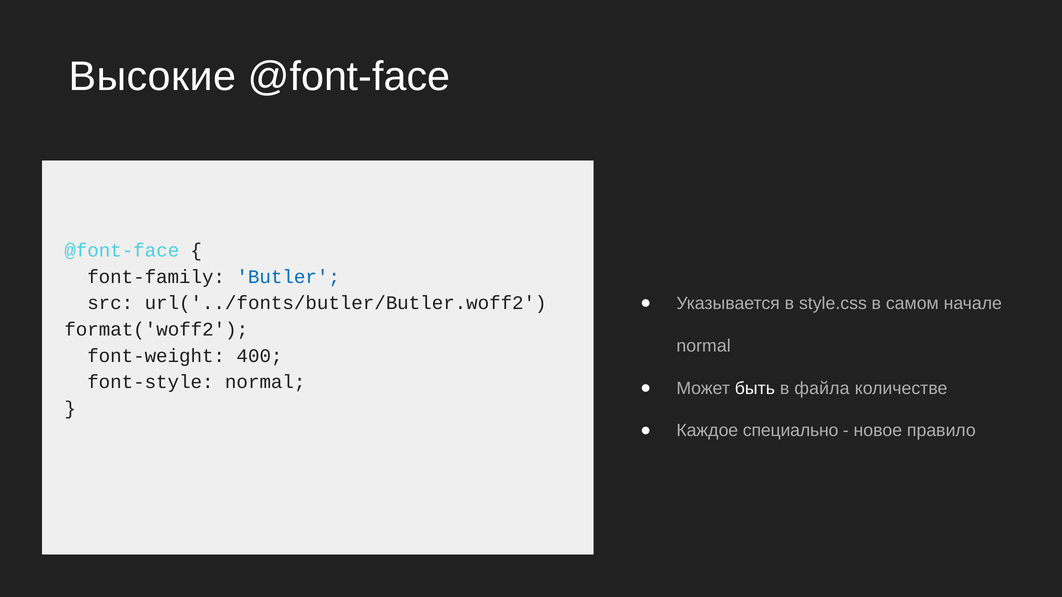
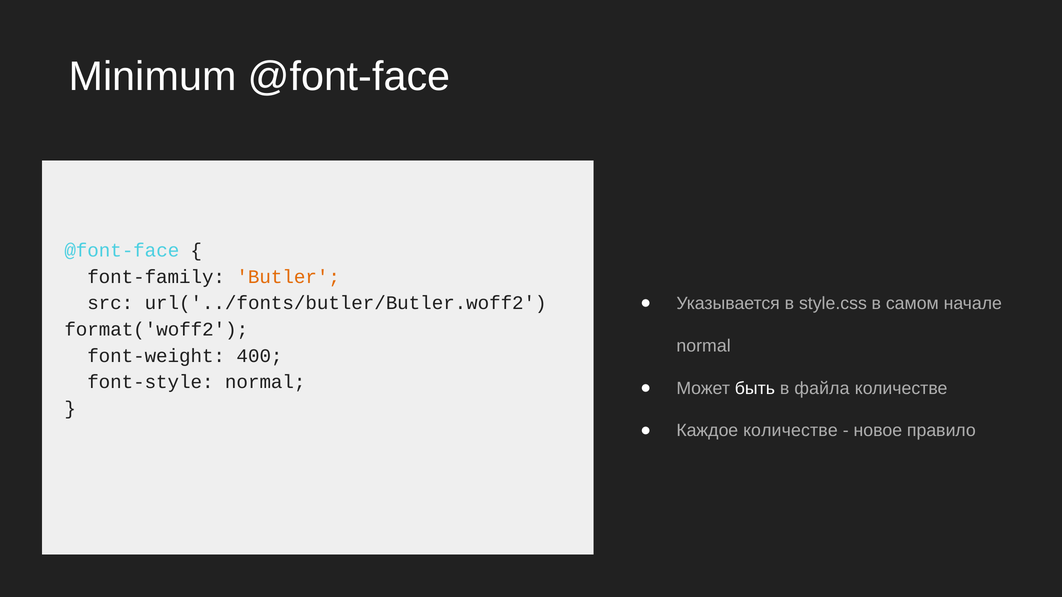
Высокие: Высокие -> Minimum (153, 77)
Butler colour: blue -> orange (288, 277)
Каждое специально: специально -> количестве (790, 431)
